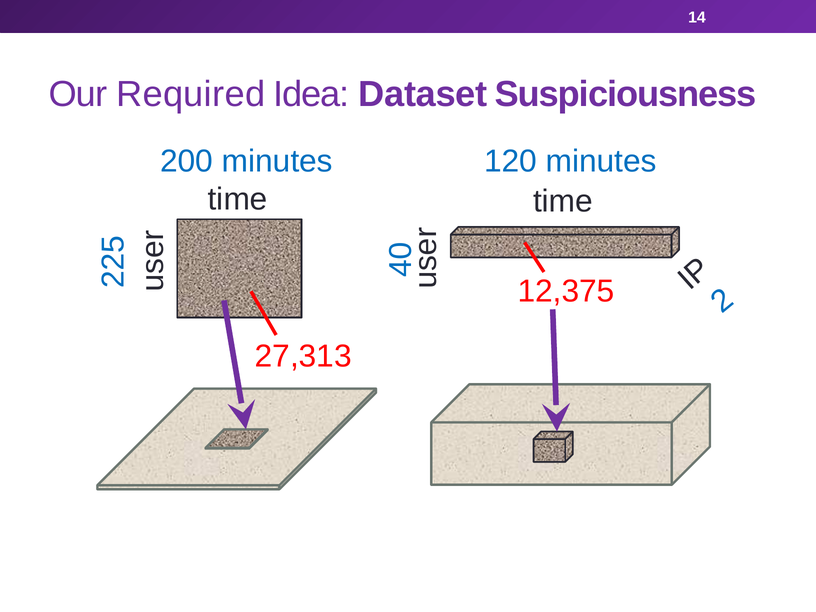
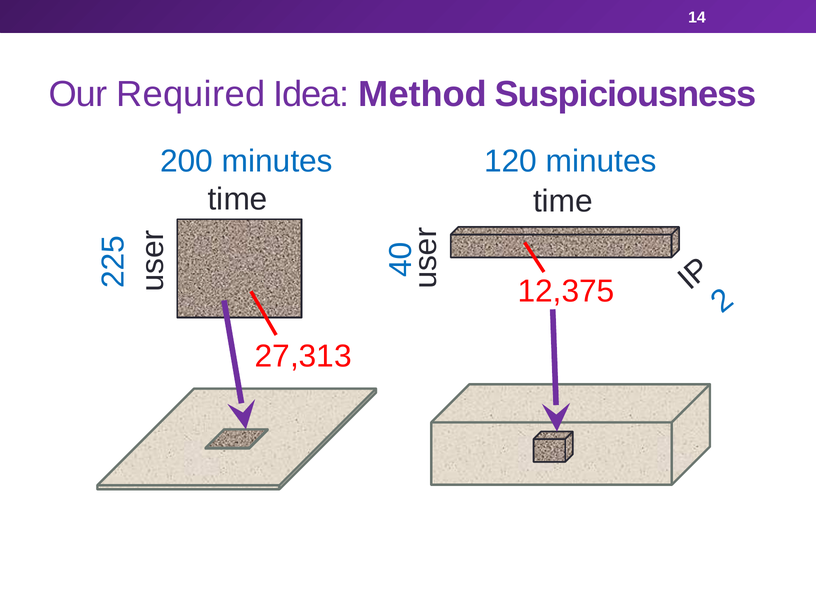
Dataset: Dataset -> Method (423, 94)
